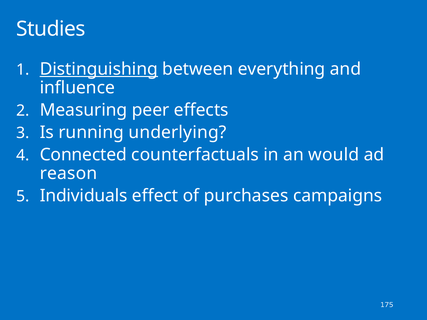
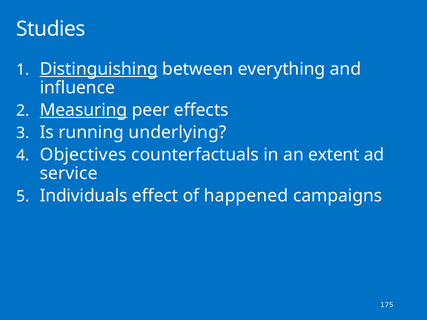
Measuring underline: none -> present (84, 110)
Connected: Connected -> Objectives (83, 155)
would: would -> extent (334, 155)
reason: reason -> service (69, 174)
purchases: purchases -> happened (246, 196)
